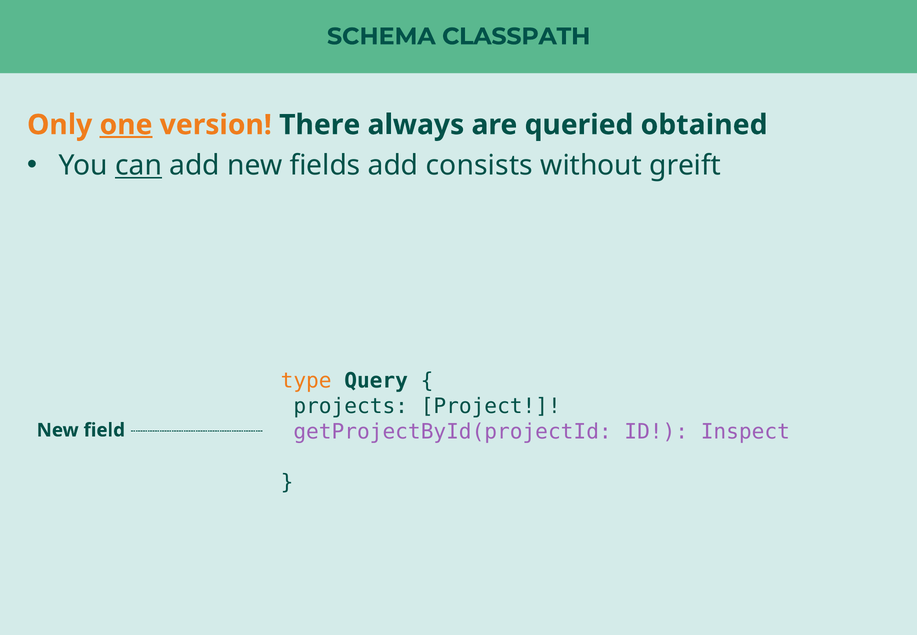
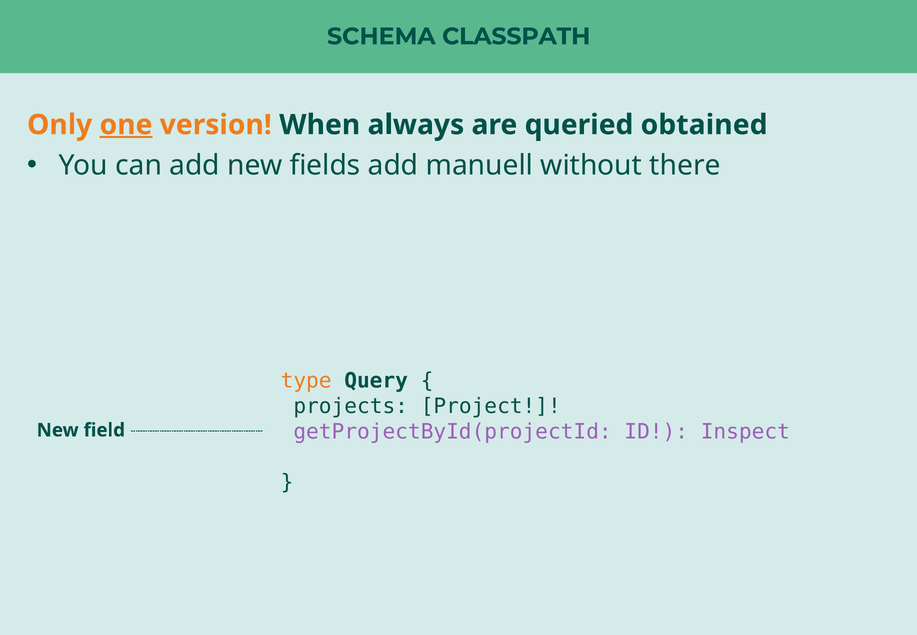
There: There -> When (320, 125)
can underline: present -> none (139, 165)
consists: consists -> manuell (479, 165)
greift: greift -> there (685, 165)
